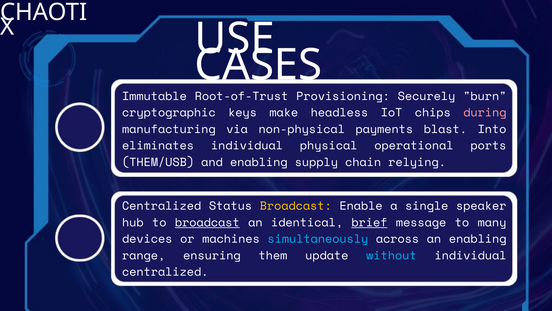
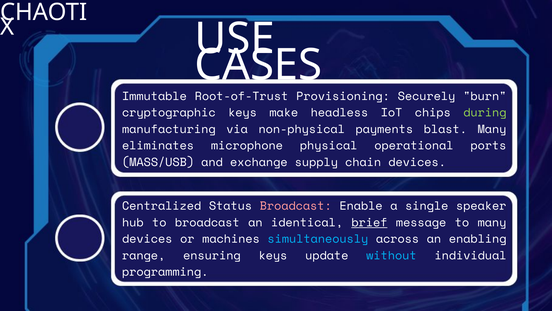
during colour: pink -> light green (485, 112)
blast Into: Into -> Many (492, 129)
eliminates individual: individual -> microphone (247, 145)
THEM/USB: THEM/USB -> MASS/USB (158, 162)
and enabling: enabling -> exchange (259, 162)
chain relying: relying -> devices (417, 162)
Broadcast colour: yellow -> pink (296, 206)
broadcast underline: present -> none (207, 222)
ensuring them: them -> keys (273, 255)
centralized: centralized -> programming (165, 272)
